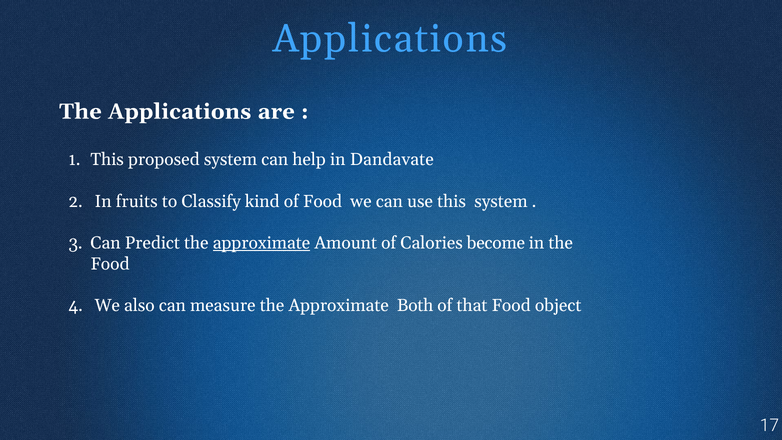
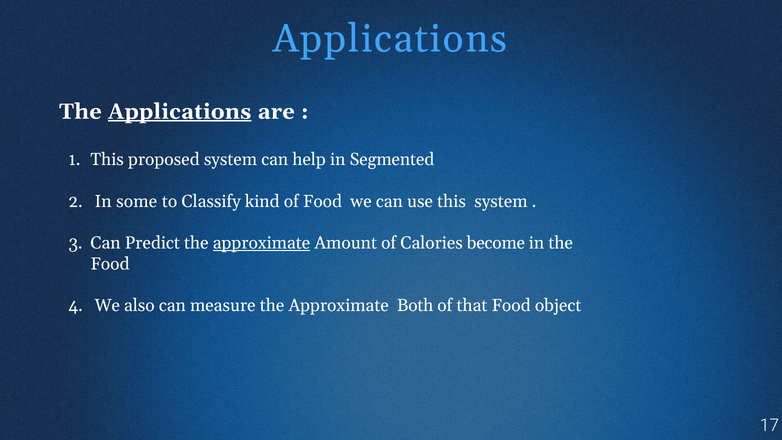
Applications underline: none -> present (180, 112)
Dandavate: Dandavate -> Segmented (392, 160)
fruits: fruits -> some (137, 201)
